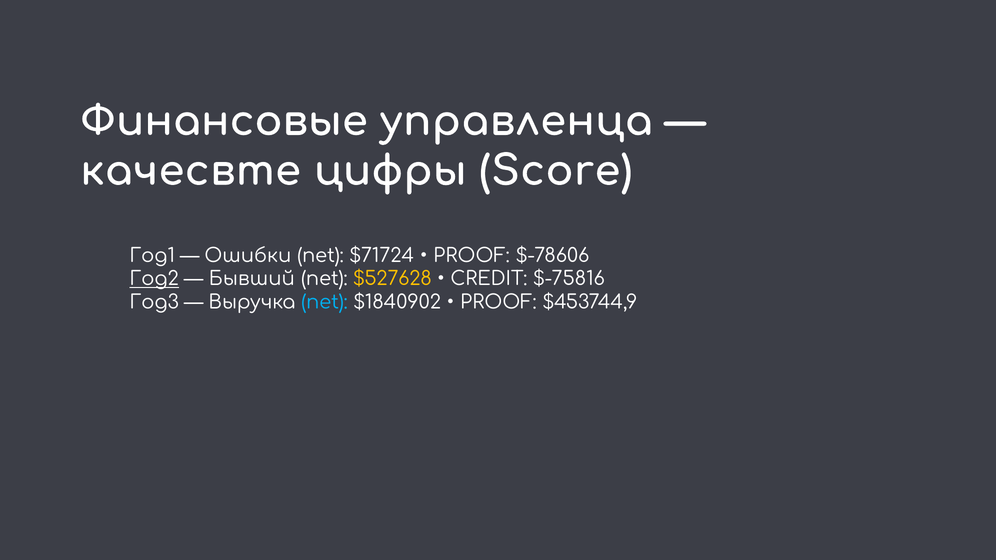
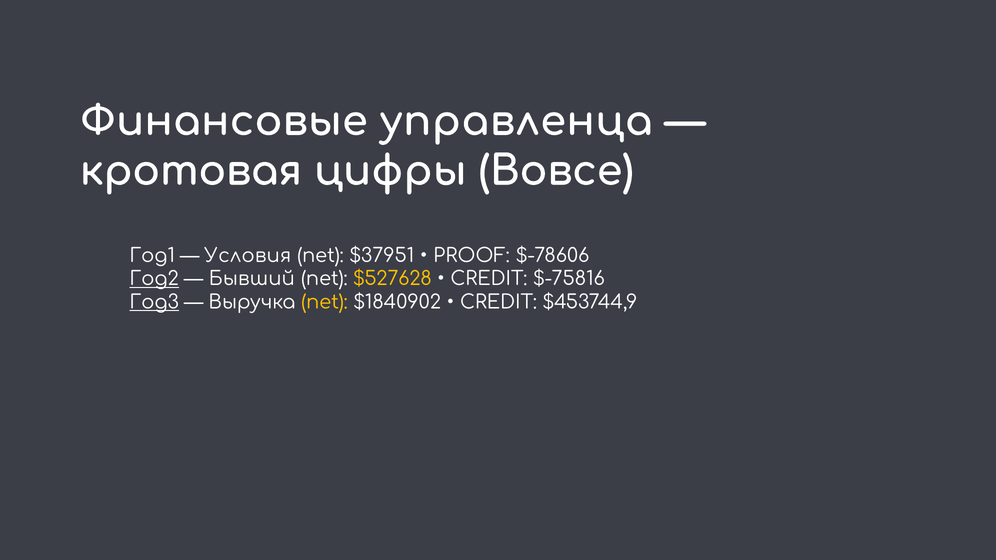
качесвте: качесвте -> кротовая (191, 171)
Score: Score -> Вовсе (556, 171)
Ошибки: Ошибки -> Условия (248, 256)
$71724: $71724 -> $37951 (382, 256)
Год3 underline: none -> present (154, 302)
net colour: light blue -> yellow (324, 302)
PROOF: PROOF -> CREDIT (498, 302)
